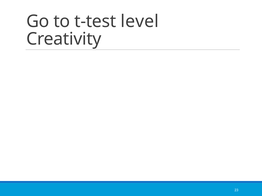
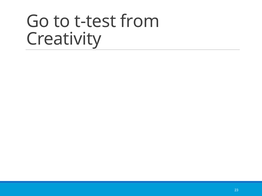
level: level -> from (140, 21)
